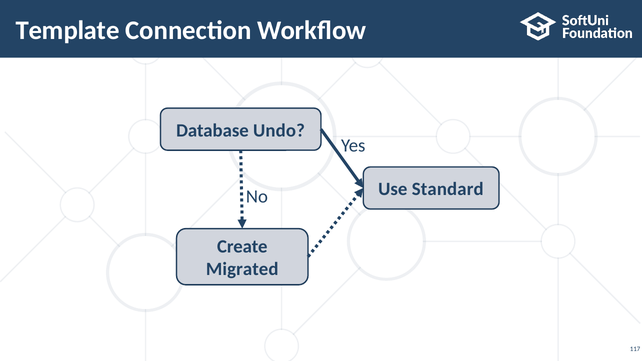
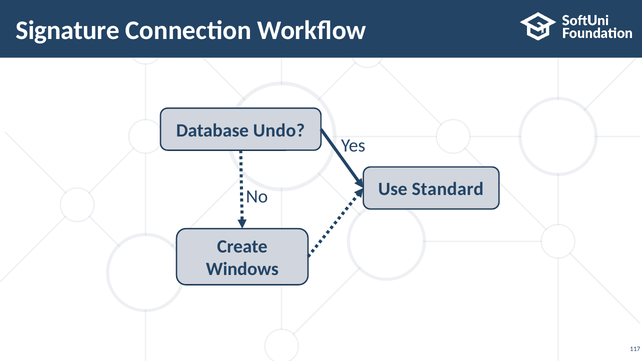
Template: Template -> Signature (68, 30)
Migrated: Migrated -> Windows (242, 269)
